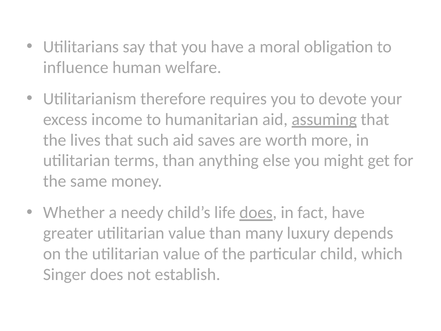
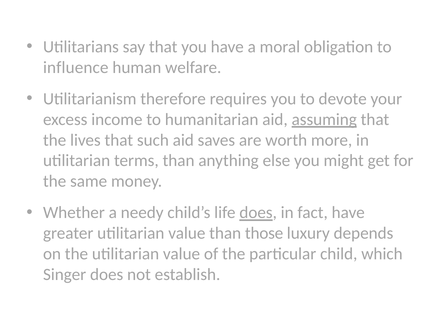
many: many -> those (264, 233)
